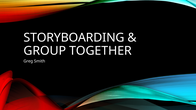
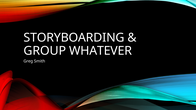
TOGETHER: TOGETHER -> WHATEVER (101, 51)
